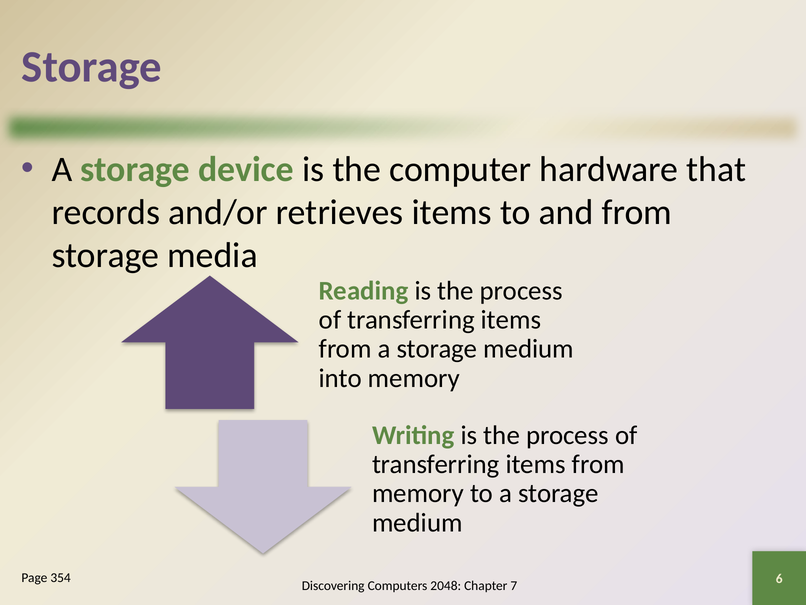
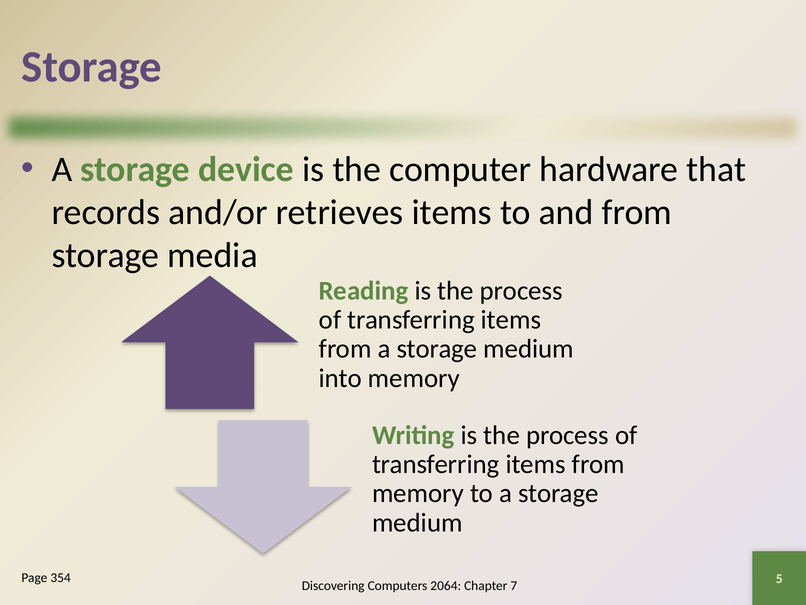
2048: 2048 -> 2064 (446, 585)
6: 6 -> 5 (779, 578)
